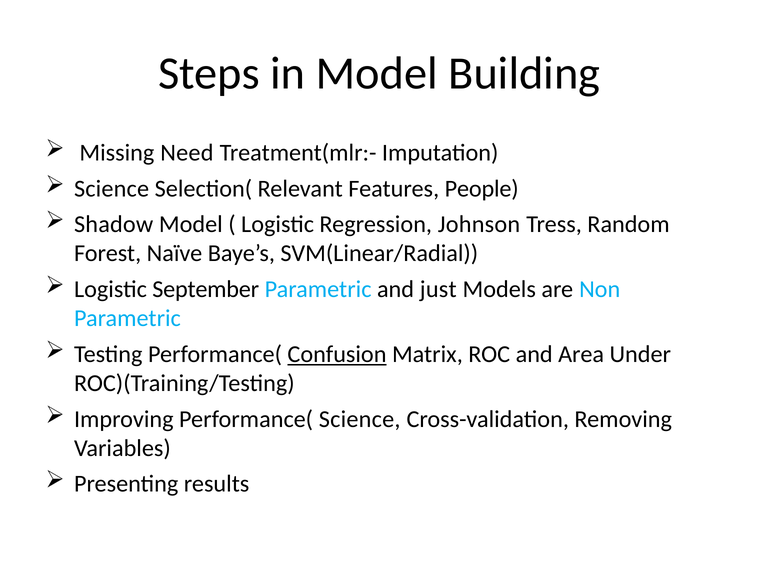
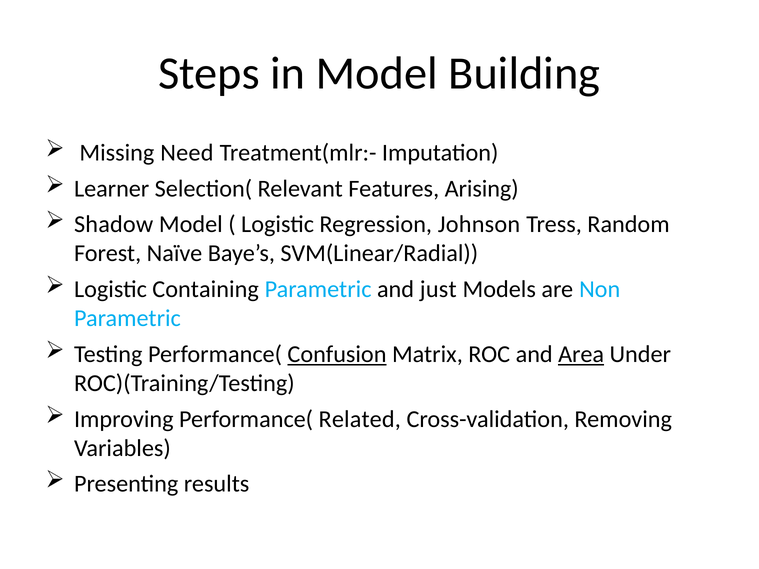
Science: Science -> Learner (112, 189)
People: People -> Arising (482, 189)
September: September -> Containing (206, 289)
Area underline: none -> present (581, 354)
Performance( Science: Science -> Related (360, 419)
